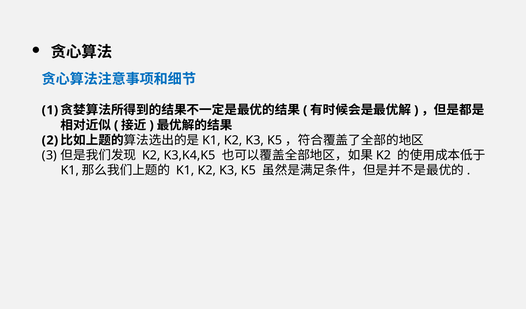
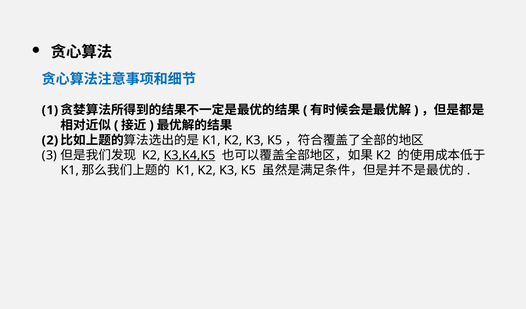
K3,K4,K5 underline: none -> present (189, 156)
